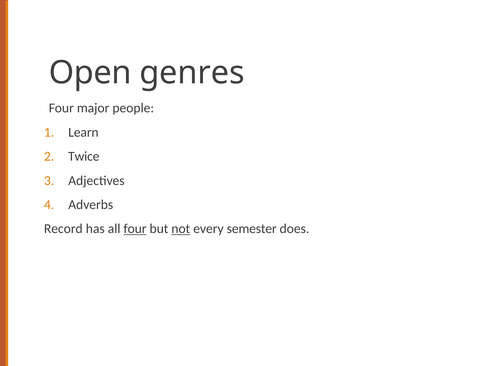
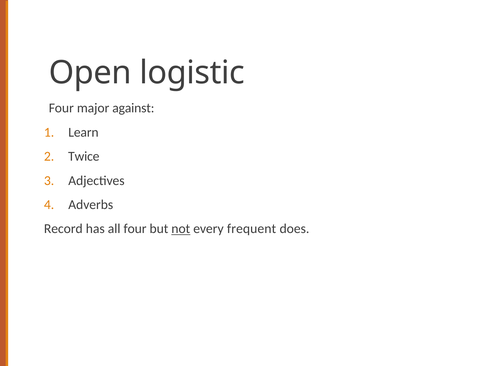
genres: genres -> logistic (192, 73)
people: people -> against (133, 108)
four underline: present -> none (135, 229)
semester: semester -> frequent (252, 229)
